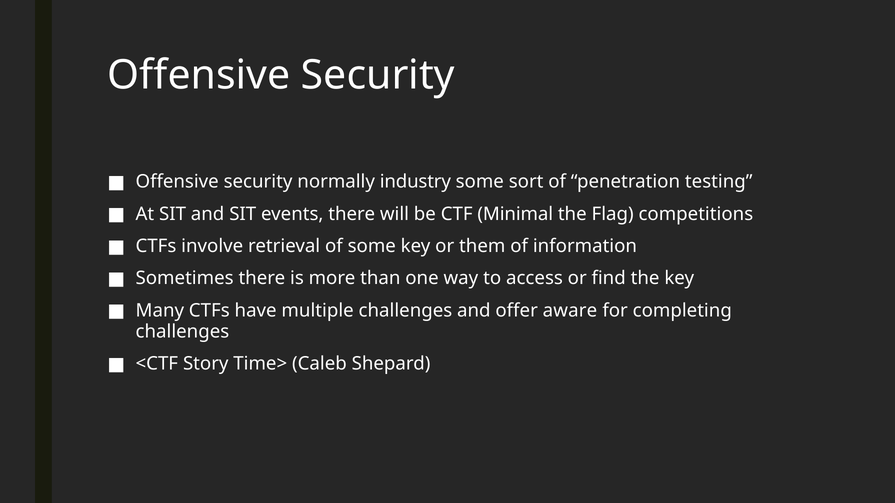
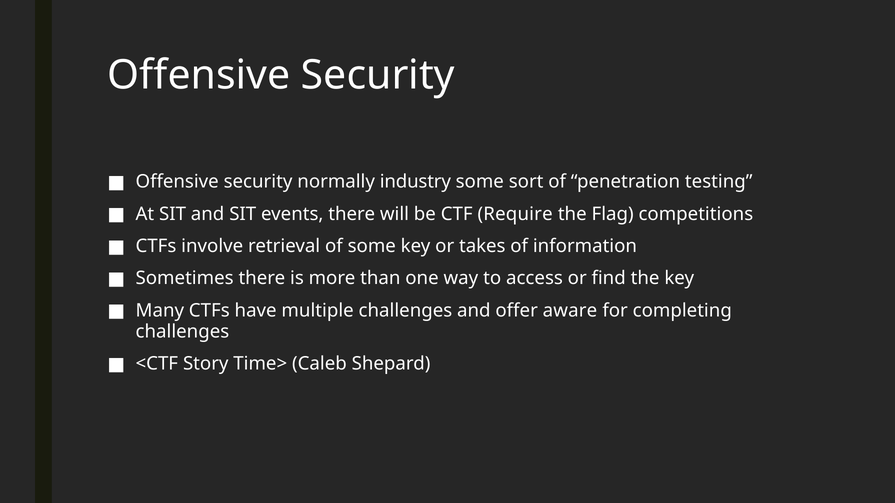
Minimal: Minimal -> Require (515, 214)
them: them -> takes (482, 246)
